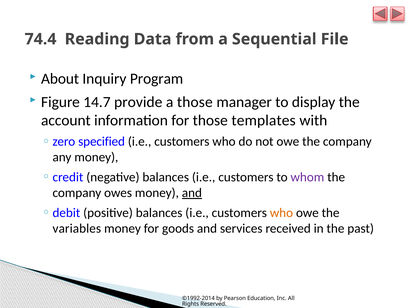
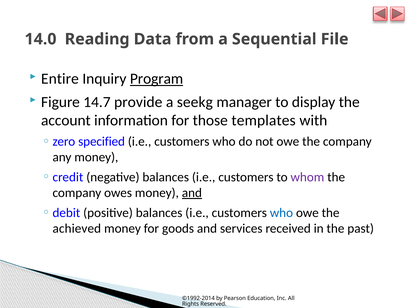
74.4: 74.4 -> 14.0 (41, 39)
About: About -> Entire (60, 79)
Program underline: none -> present (157, 79)
a those: those -> seekg (195, 102)
who colour: orange -> blue (281, 213)
variables: variables -> achieved (77, 229)
